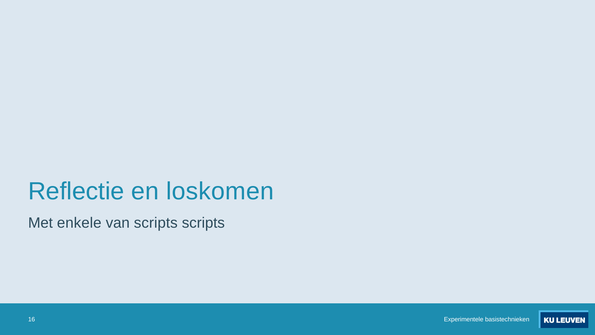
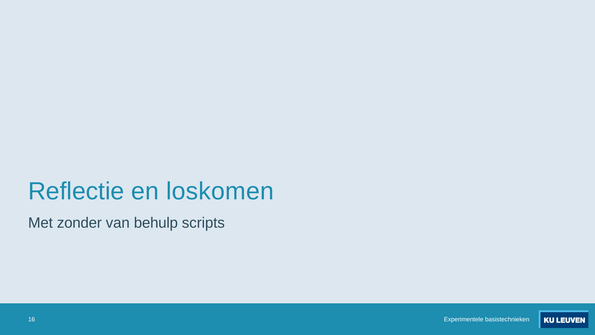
enkele: enkele -> zonder (79, 223)
van scripts: scripts -> behulp (156, 223)
